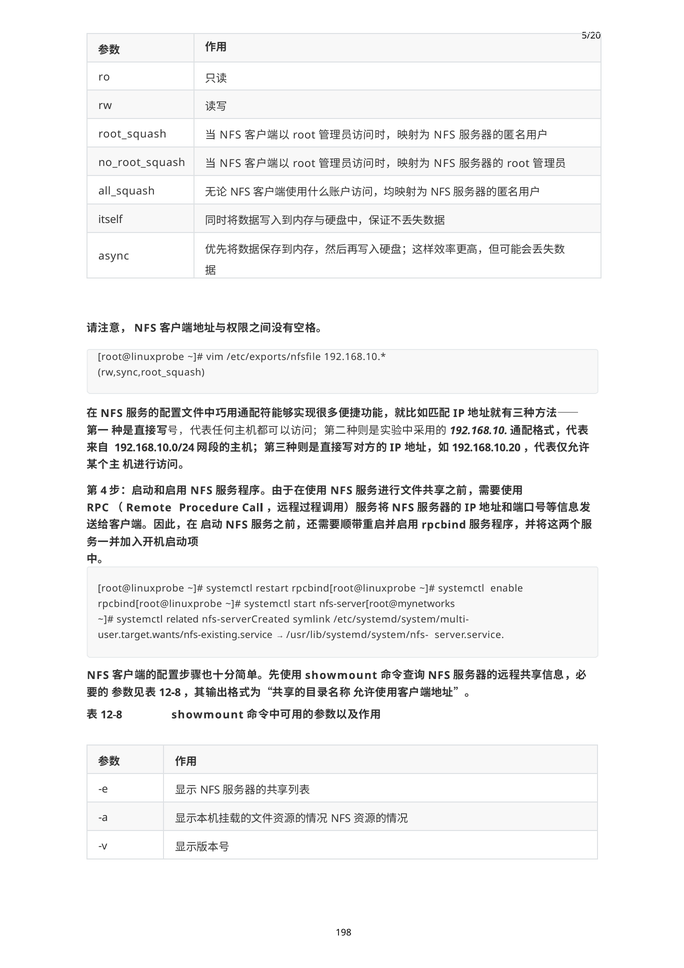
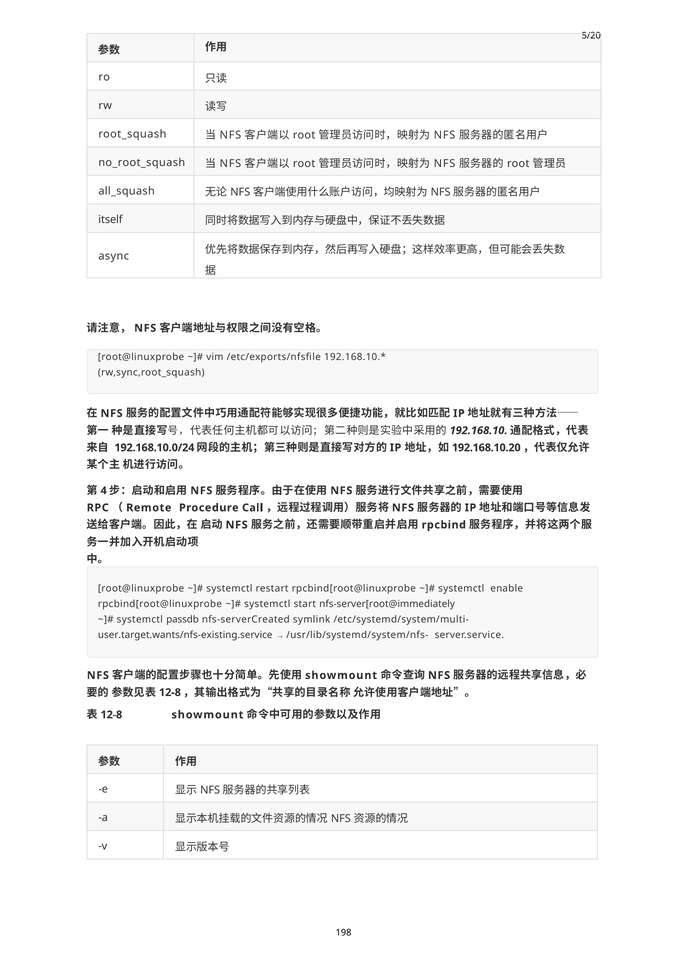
nfs-server[root@mynetworks: nfs-server[root@mynetworks -> nfs-server[root@immediately (387, 604)
related: related -> passdb (183, 619)
